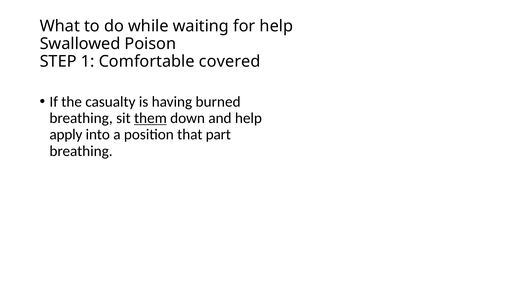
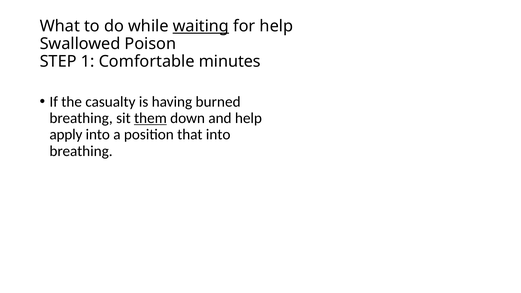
waiting underline: none -> present (201, 26)
covered: covered -> minutes (230, 61)
that part: part -> into (218, 135)
